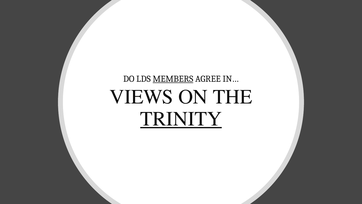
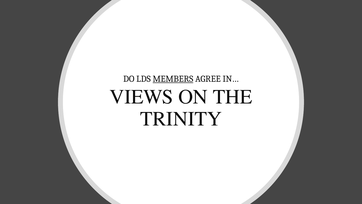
TRINITY underline: present -> none (181, 119)
